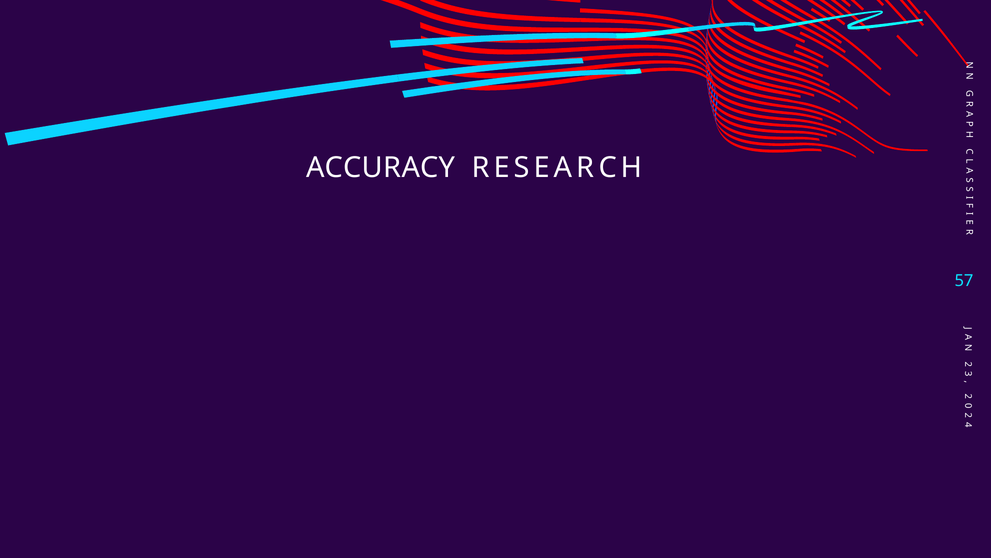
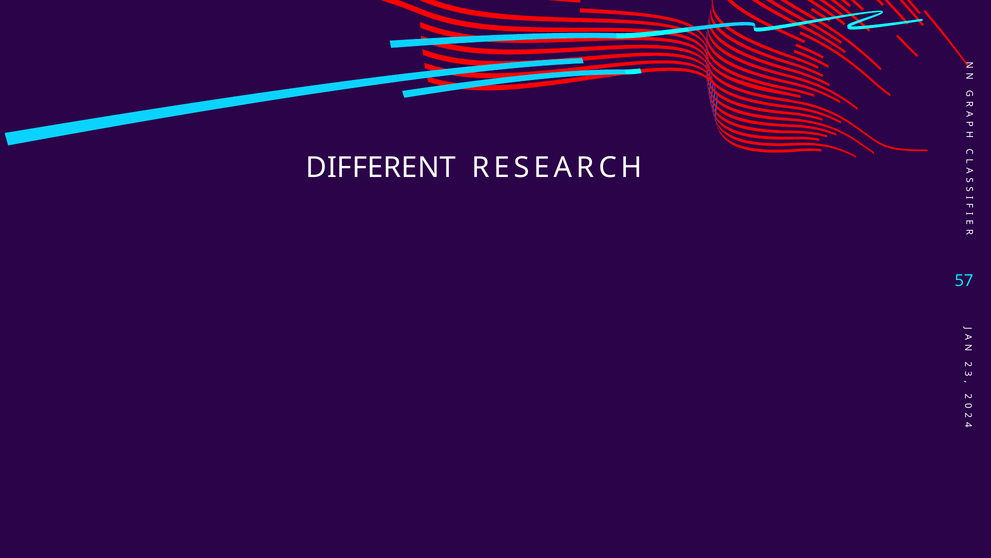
ACCURACY: ACCURACY -> DIFFERENT (381, 167)
